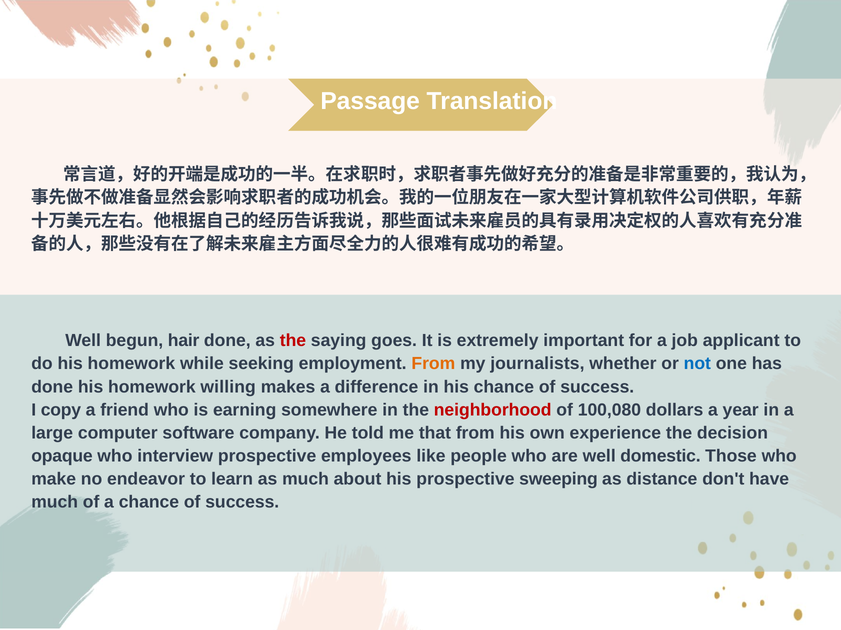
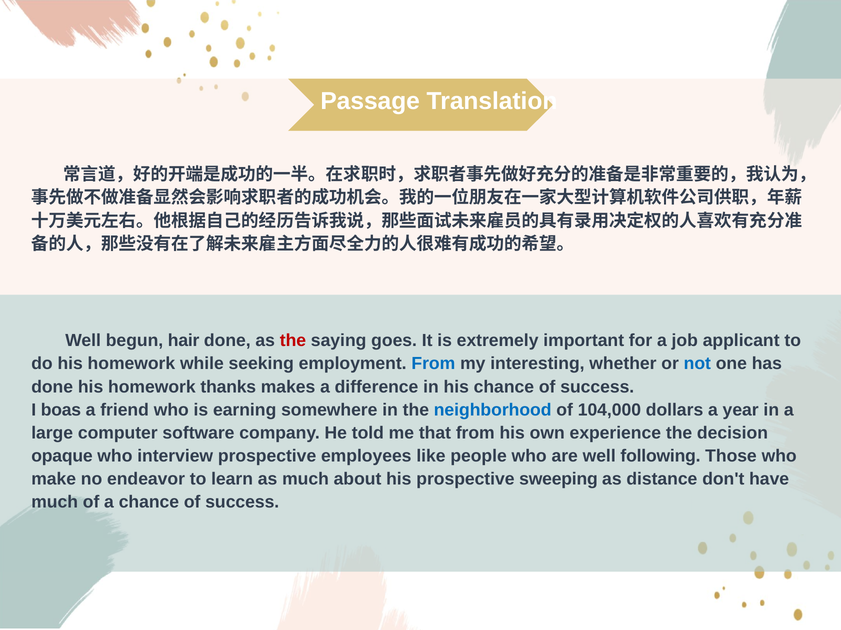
From colour: orange -> blue (433, 364)
journalists: journalists -> interesting (537, 364)
willing: willing -> thanks (228, 387)
copy: copy -> boas (61, 410)
neighborhood colour: red -> blue (493, 410)
100,080: 100,080 -> 104,000 (609, 410)
domestic: domestic -> following (660, 457)
